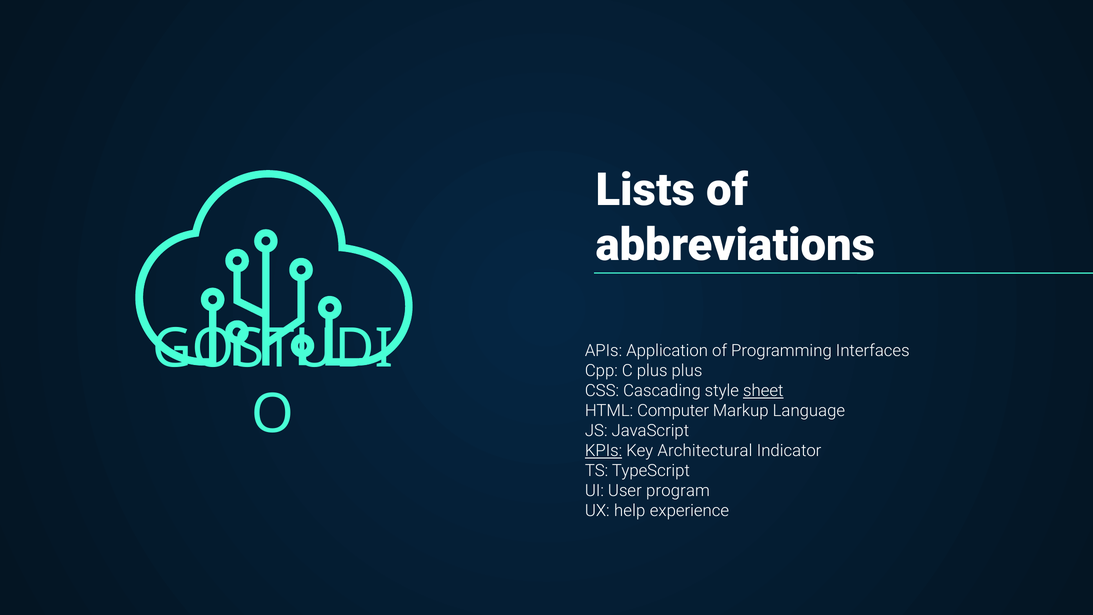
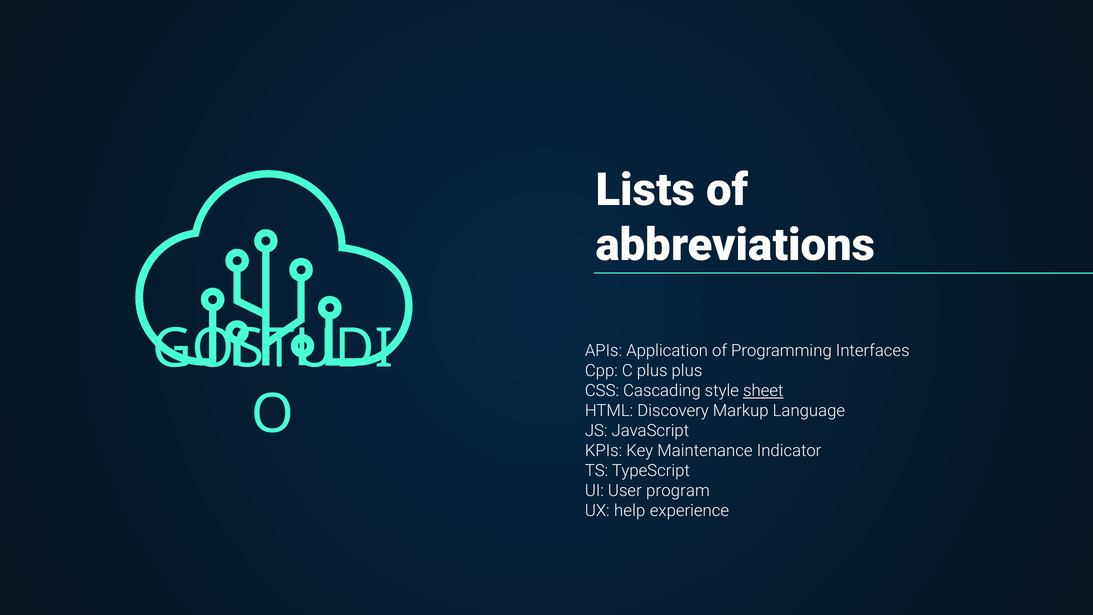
Computer: Computer -> Discovery (673, 411)
KPIs underline: present -> none (604, 451)
Architectural: Architectural -> Maintenance (705, 451)
